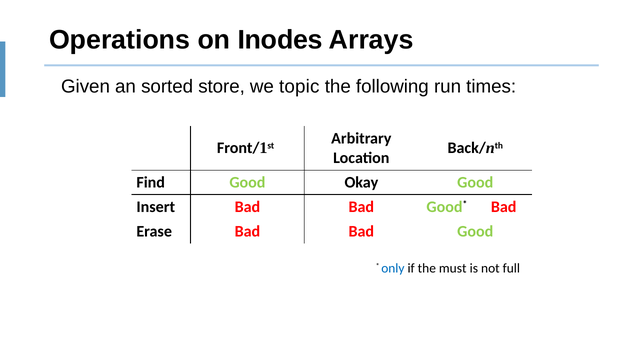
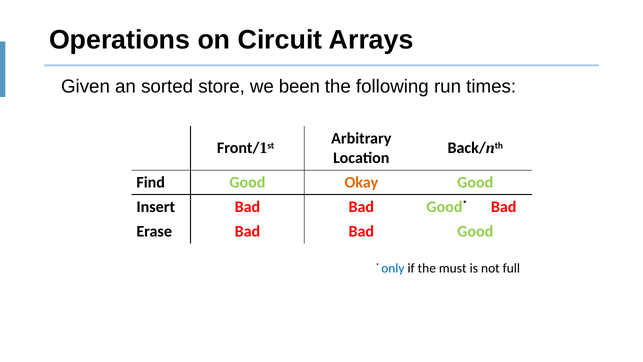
Inodes: Inodes -> Circuit (280, 40)
topic: topic -> been (299, 86)
Okay colour: black -> orange (361, 182)
